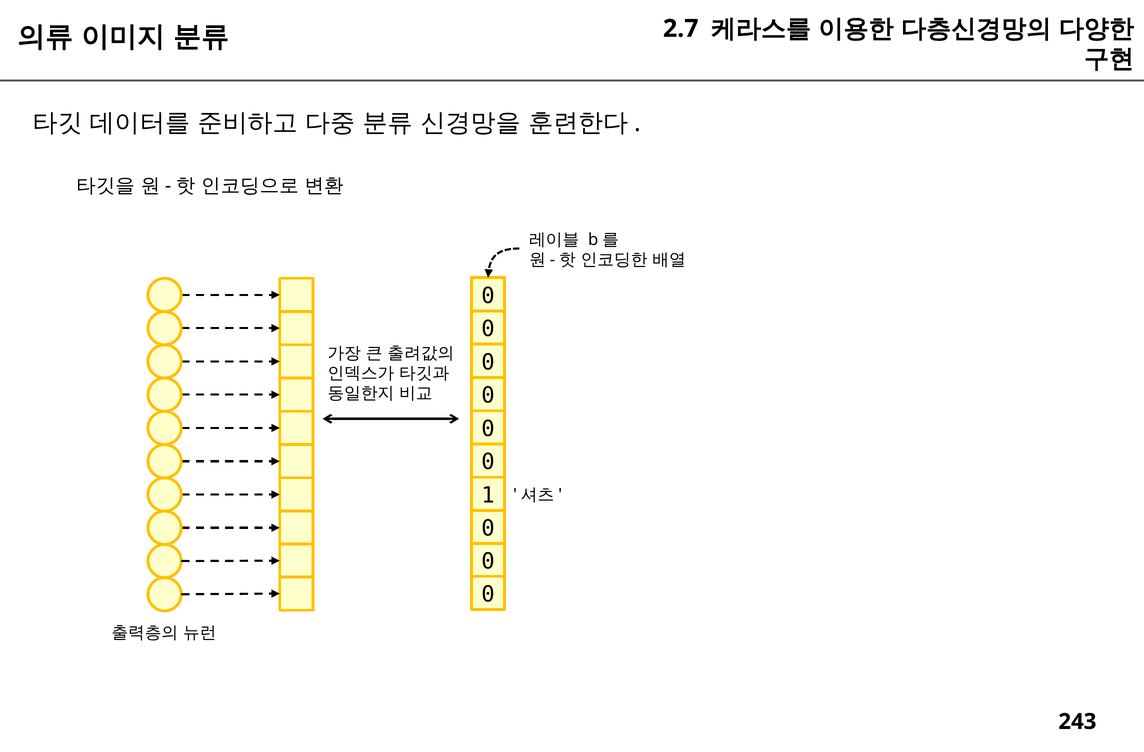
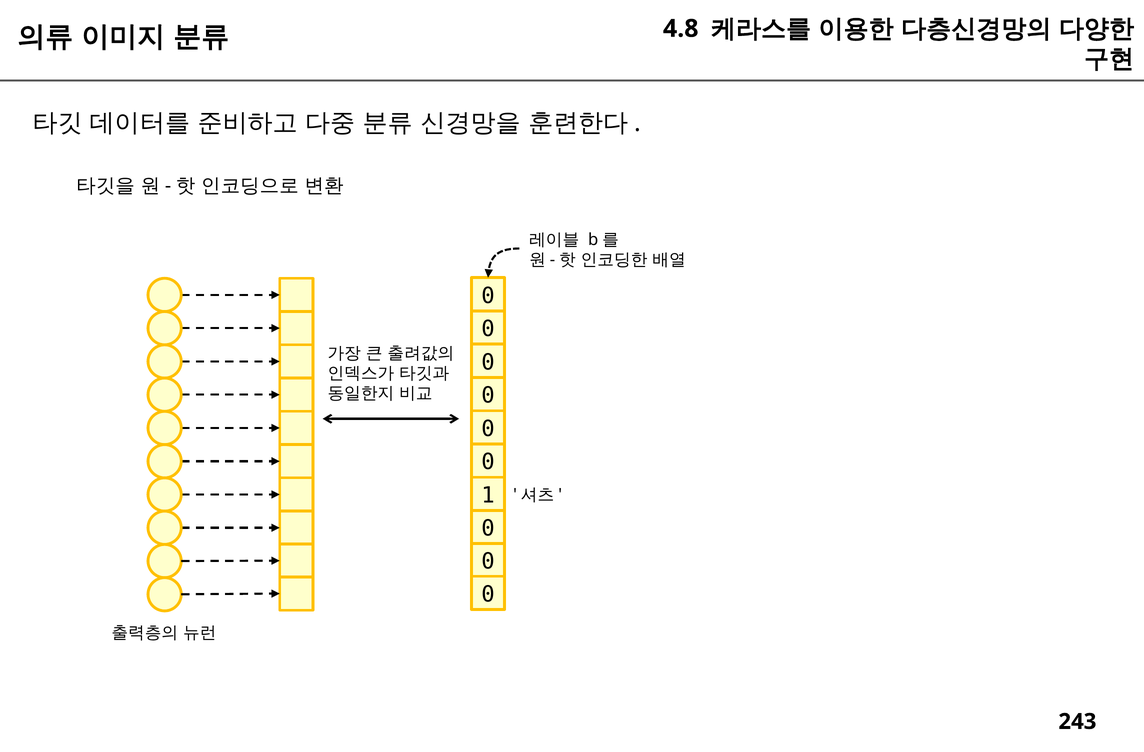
2.7: 2.7 -> 4.8 (681, 29)
